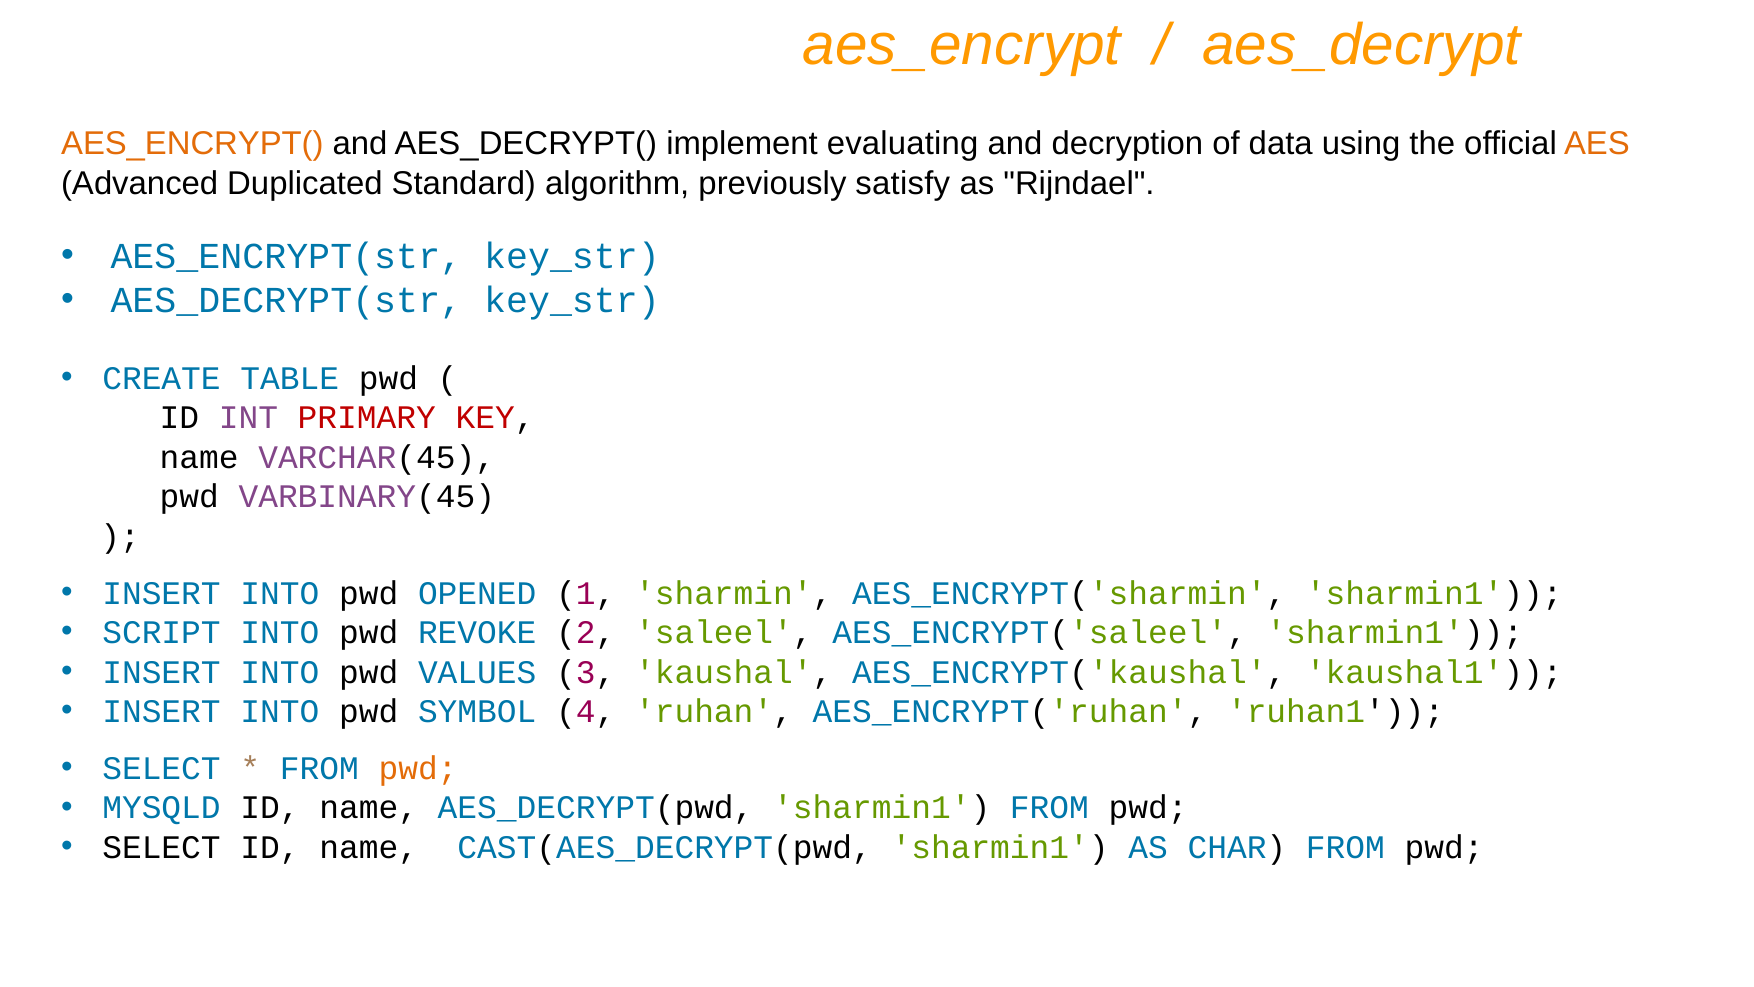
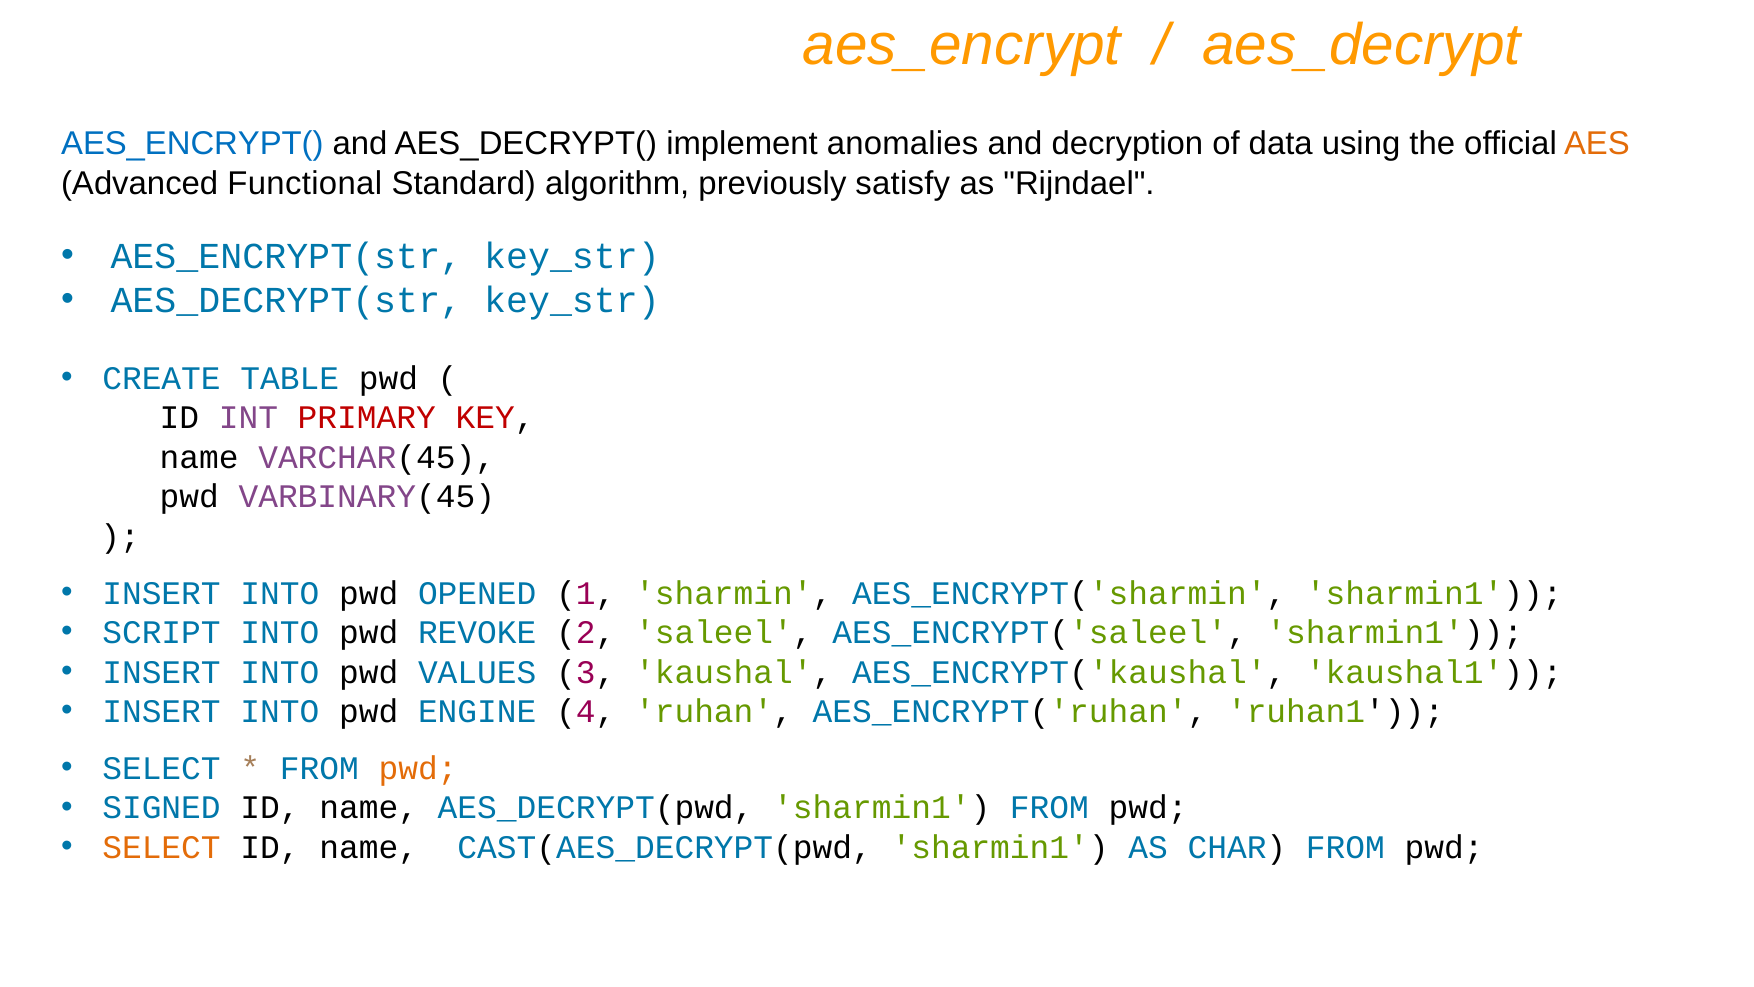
AES_ENCRYPT( colour: orange -> blue (192, 144)
evaluating: evaluating -> anomalies (903, 144)
Duplicated: Duplicated -> Functional (305, 183)
SYMBOL: SYMBOL -> ENGINE (477, 711)
MYSQLD: MYSQLD -> SIGNED (161, 808)
SELECT colour: black -> orange (161, 847)
